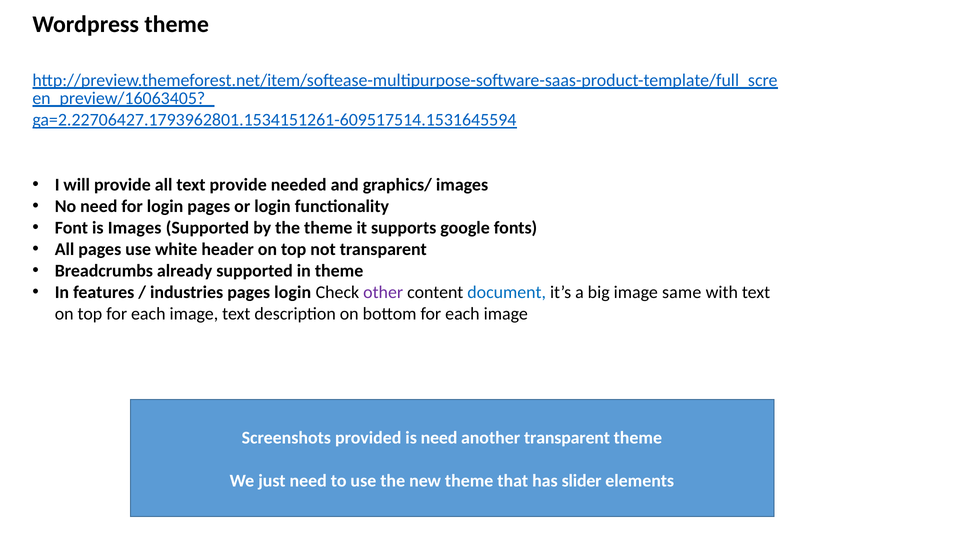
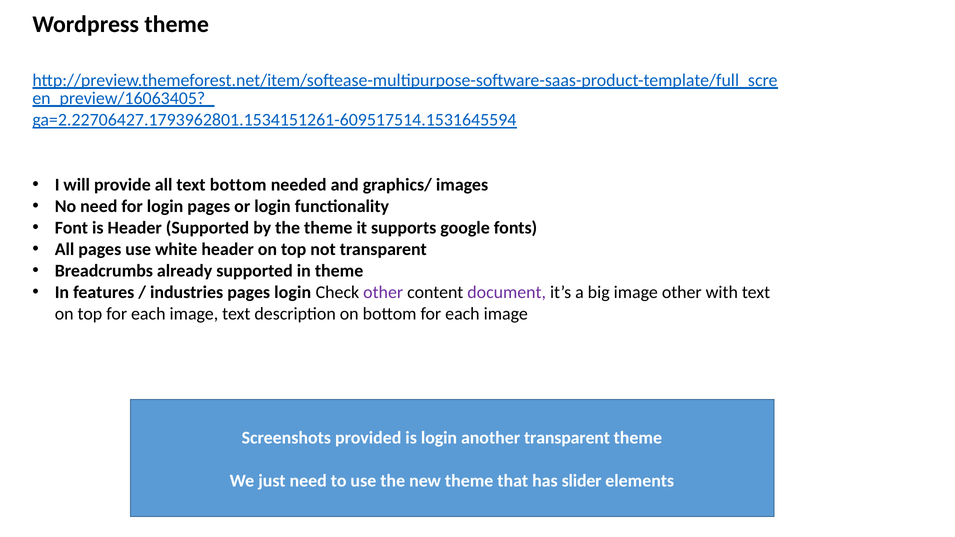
text provide: provide -> bottom (238, 185)
is Images: Images -> Header (135, 228)
document colour: blue -> purple (507, 292)
image same: same -> other (682, 292)
is need: need -> login (439, 438)
